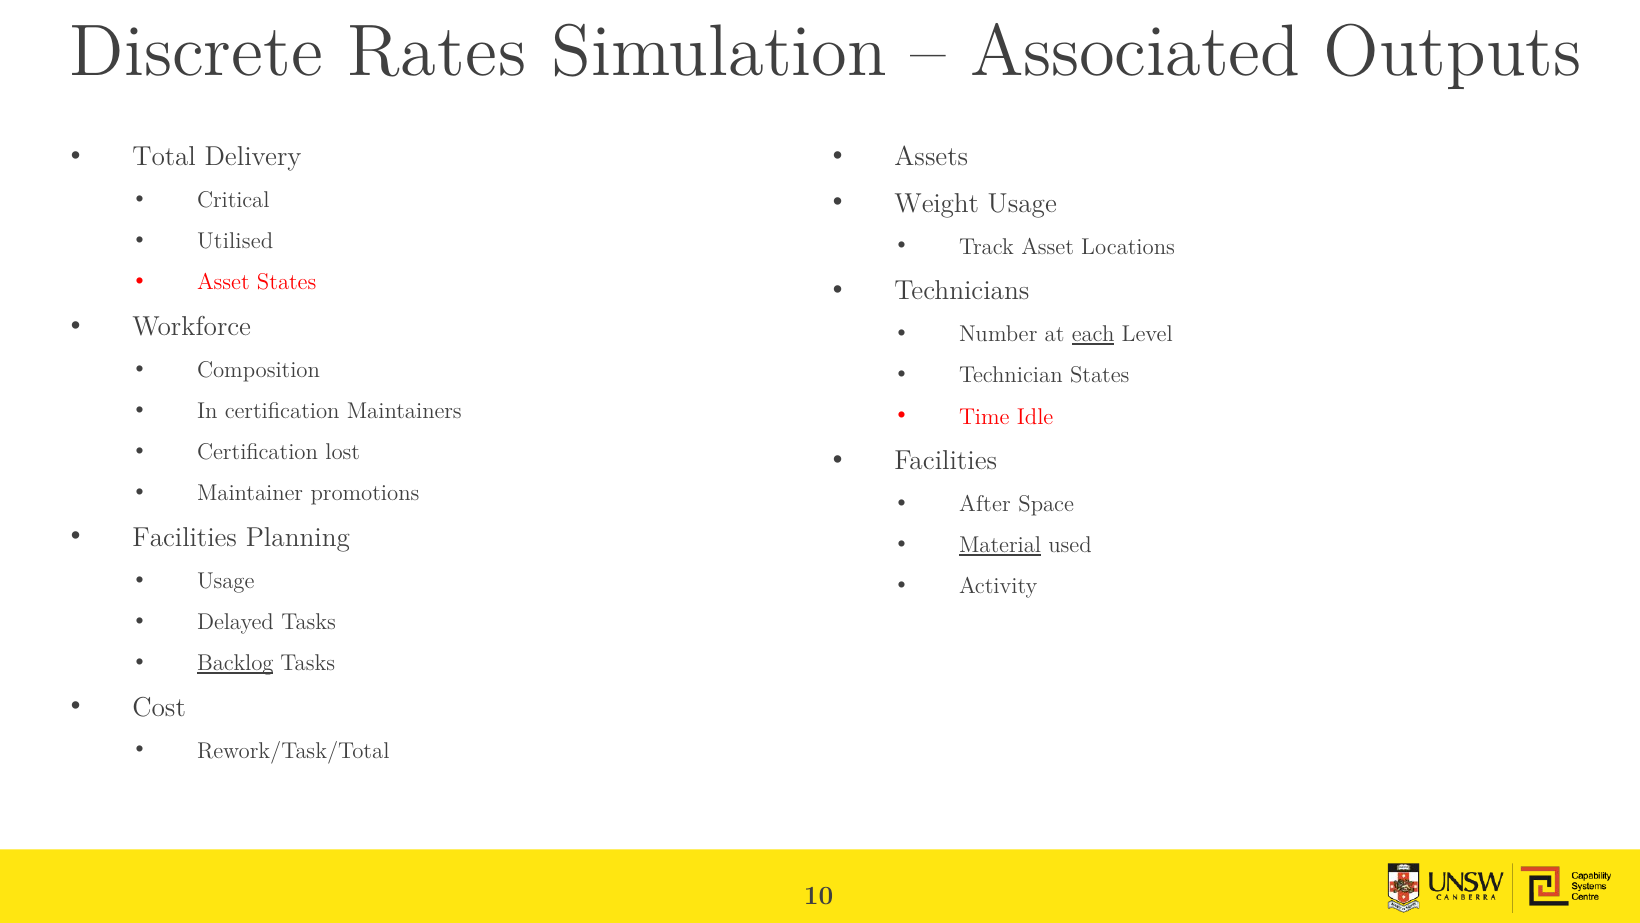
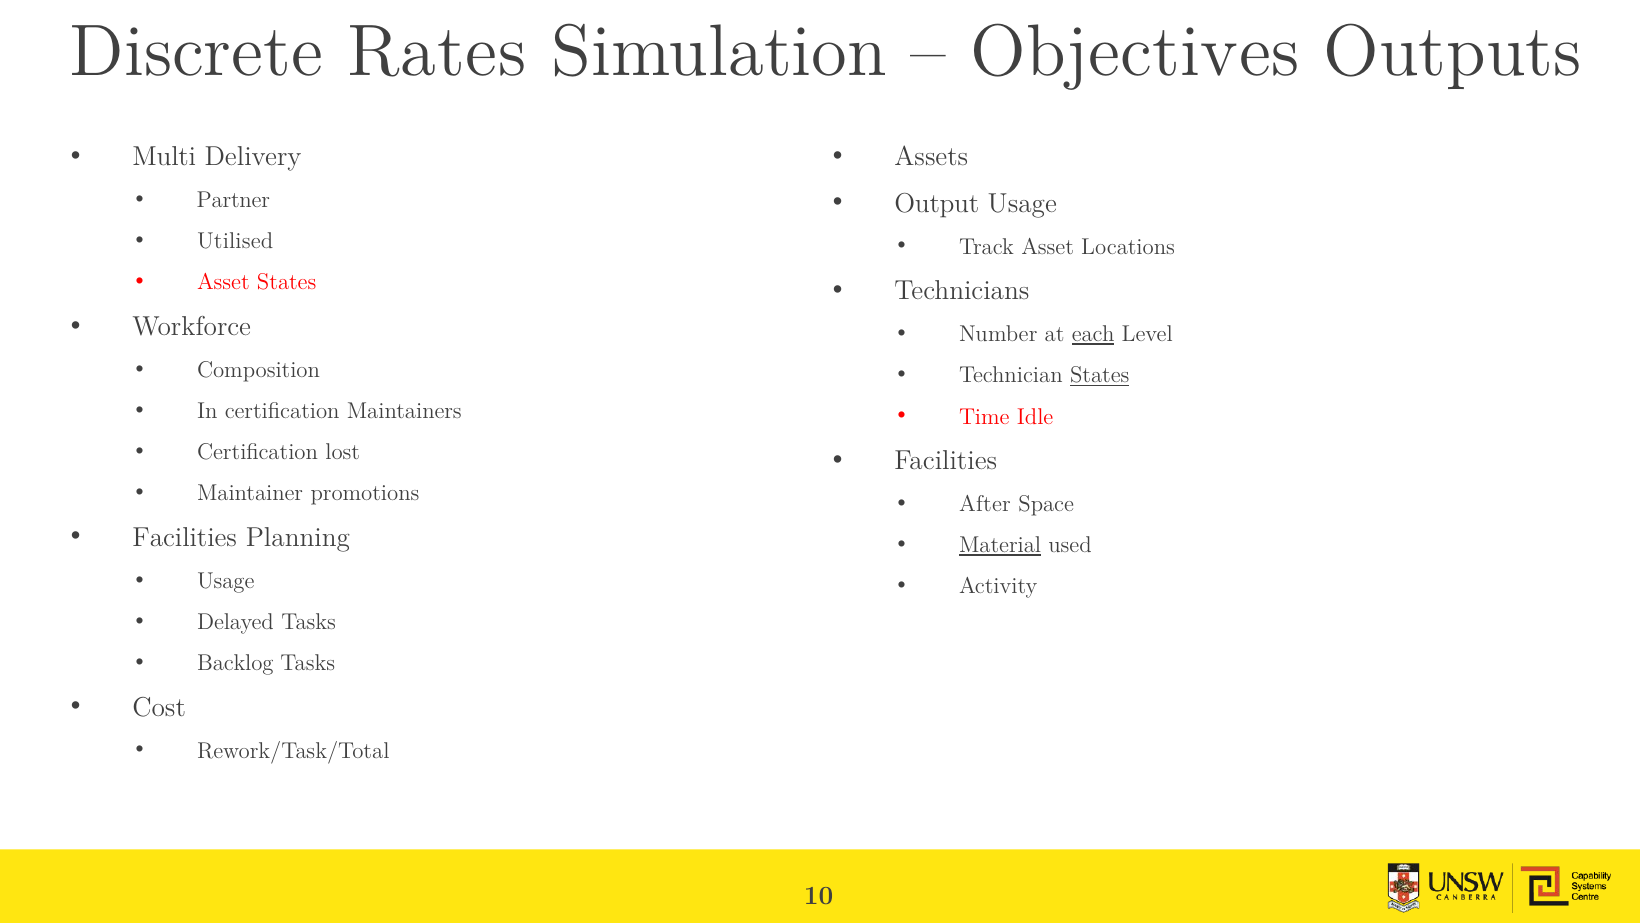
Associated: Associated -> Objectives (1135, 51)
Total: Total -> Multi (164, 157)
Critical: Critical -> Partner (233, 200)
Weight: Weight -> Output (937, 203)
States underline: none -> present (1100, 375)
Backlog underline: present -> none (235, 663)
